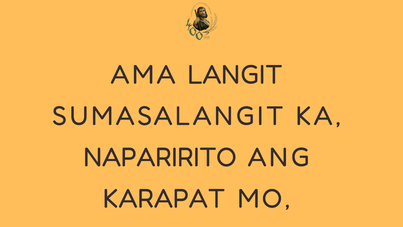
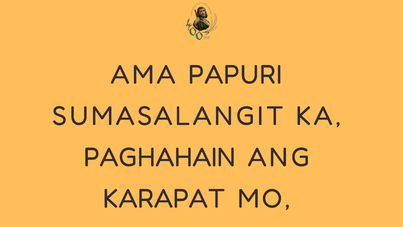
LANGIT: LANGIT -> PAPURI (235, 75)
NAPARIRITO: NAPARIRITO -> PAGHAHAIN (160, 157)
